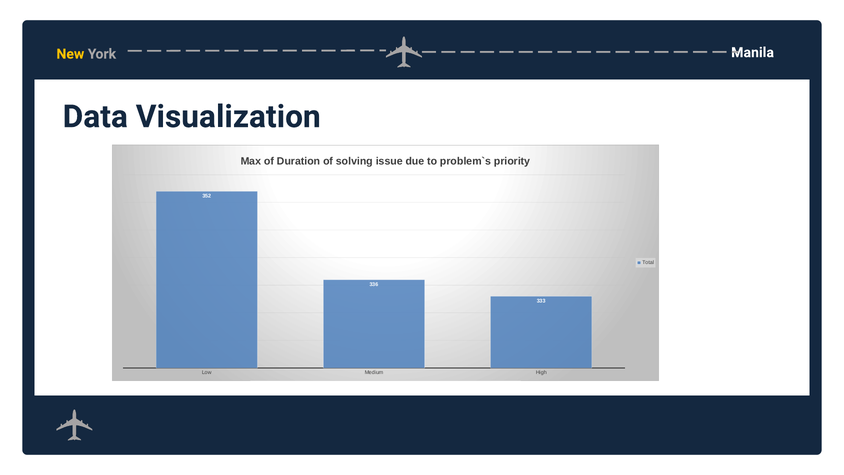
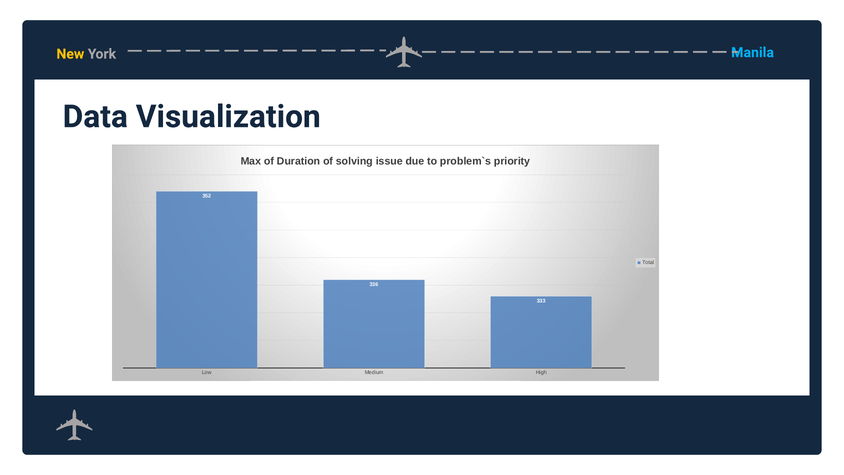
Manila colour: white -> light blue (753, 52)
